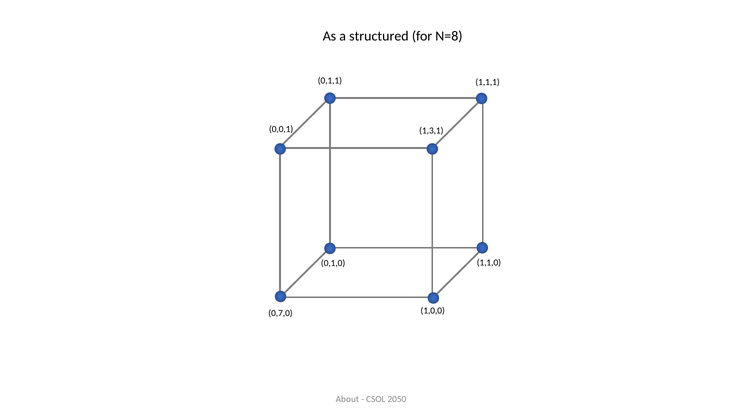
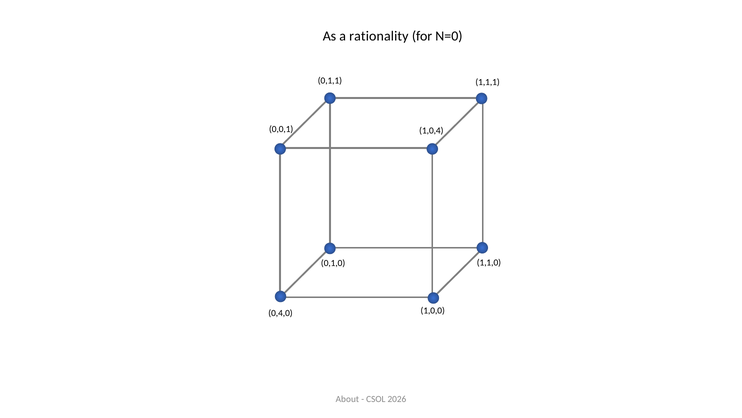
structured: structured -> rationality (379, 36)
N=8: N=8 -> N=0 (449, 36)
1,3,1: 1,3,1 -> 1,0,4 (431, 130)
0,7,0: 0,7,0 -> 0,4,0 (281, 313)
2050: 2050 -> 2026 (397, 398)
